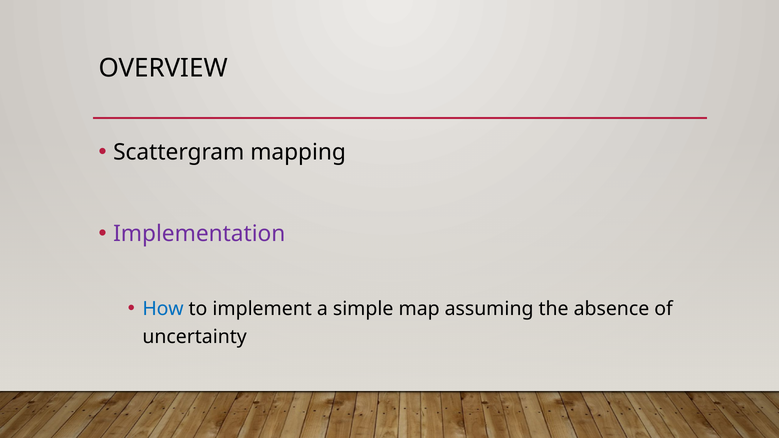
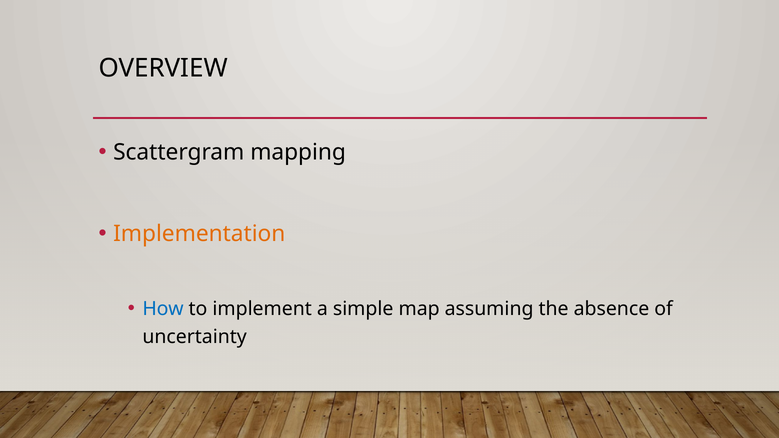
Implementation colour: purple -> orange (199, 234)
